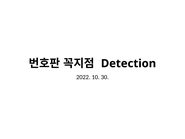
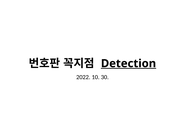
Detection underline: none -> present (128, 63)
